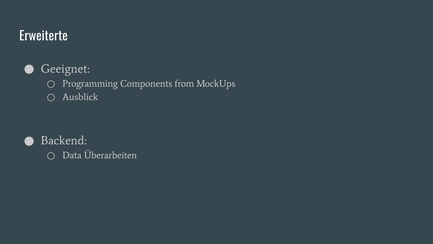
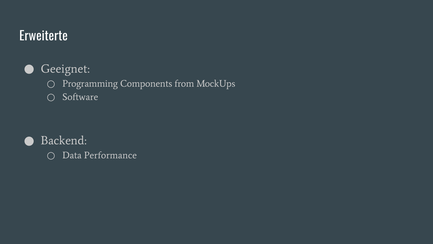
Ausblick: Ausblick -> Software (80, 97)
Überarbeiten: Überarbeiten -> Performance (110, 155)
